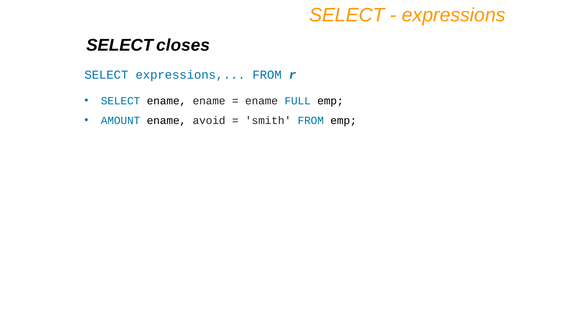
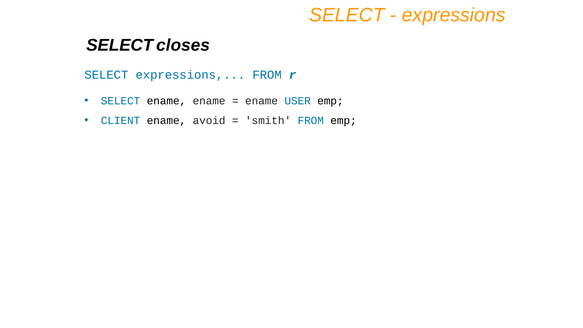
FULL: FULL -> USER (298, 101)
AMOUNT: AMOUNT -> CLIENT (121, 120)
